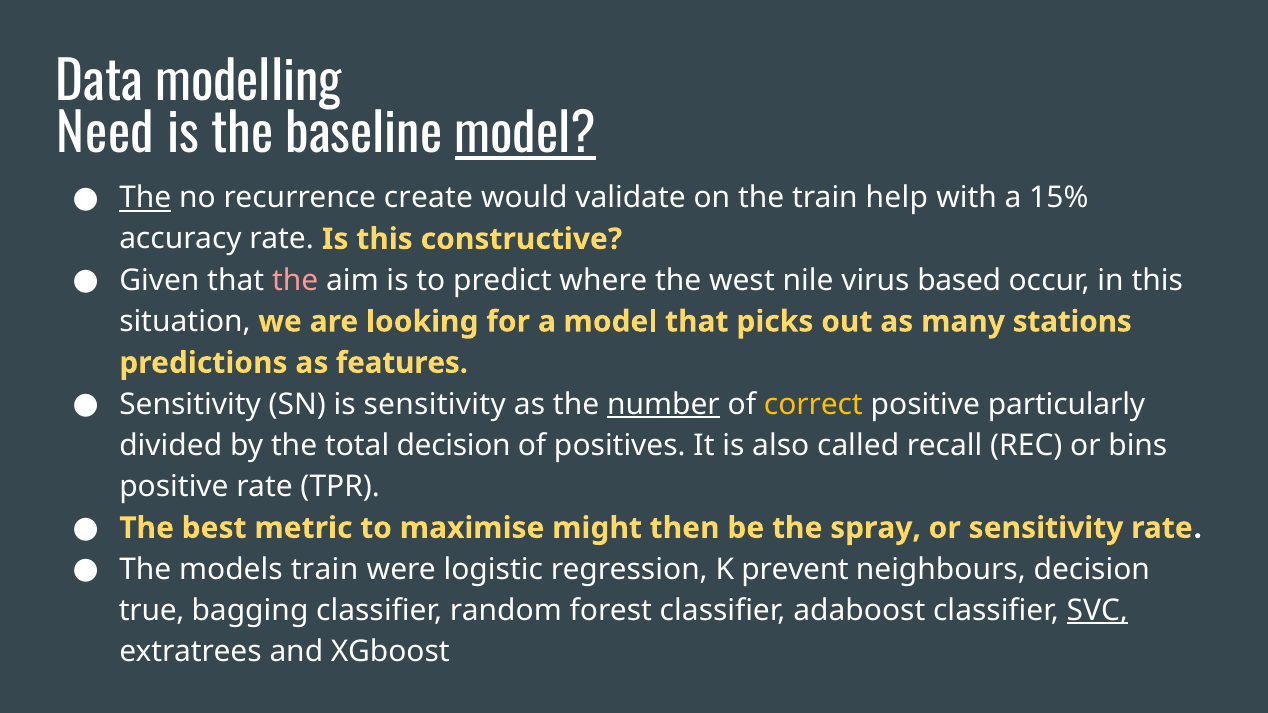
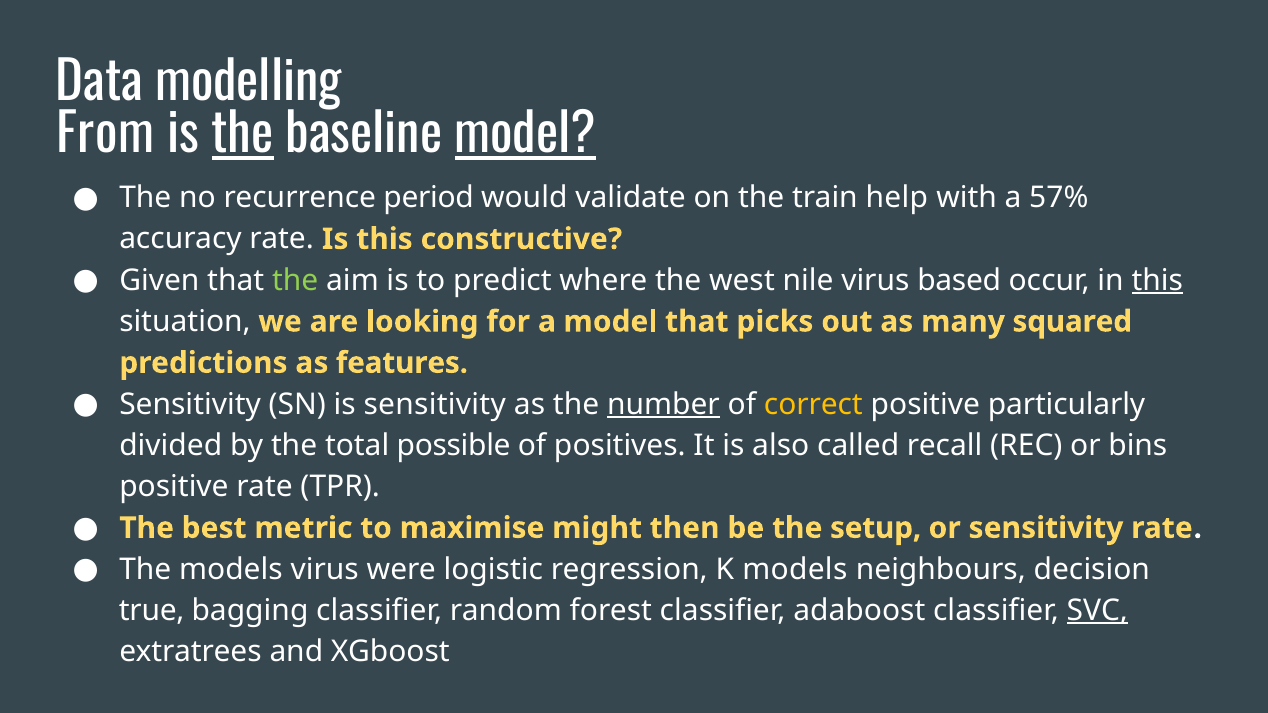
Need: Need -> From (106, 135)
the underline: none -> present (243, 135)
The underline: present -> none (145, 198)
create: create -> period (429, 198)
15%: 15% -> 57% (1059, 198)
the colour: pink -> light green (295, 280)
this underline: none -> present (1157, 280)
stations: stations -> squared (1072, 322)
total decision: decision -> possible (454, 446)
spray: spray -> setup (876, 528)
models train: train -> virus (325, 569)
K prevent: prevent -> models (795, 569)
